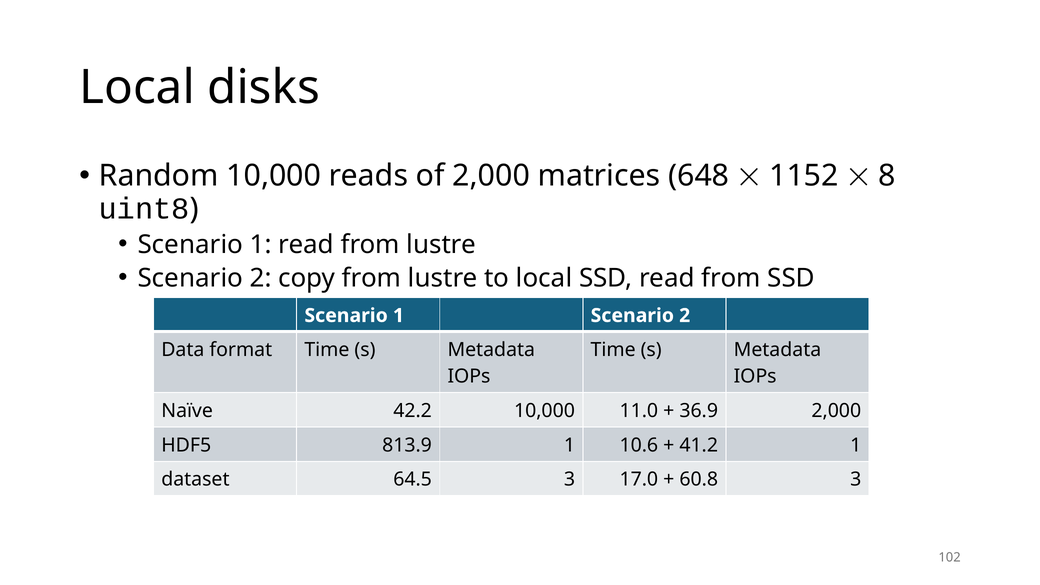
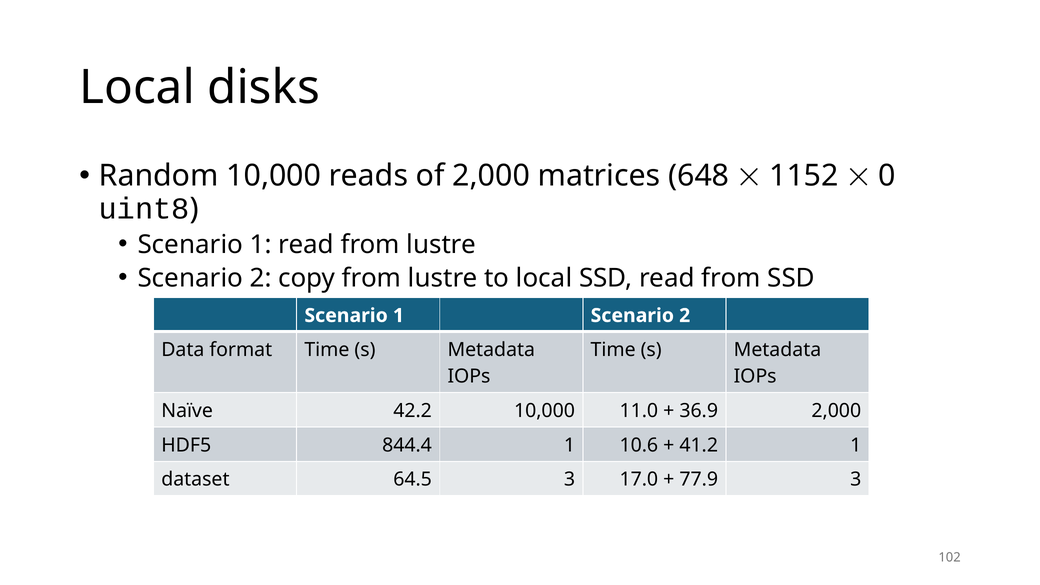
8: 8 -> 0 (887, 176)
813.9: 813.9 -> 844.4 (407, 445)
60.8: 60.8 -> 77.9 (699, 480)
